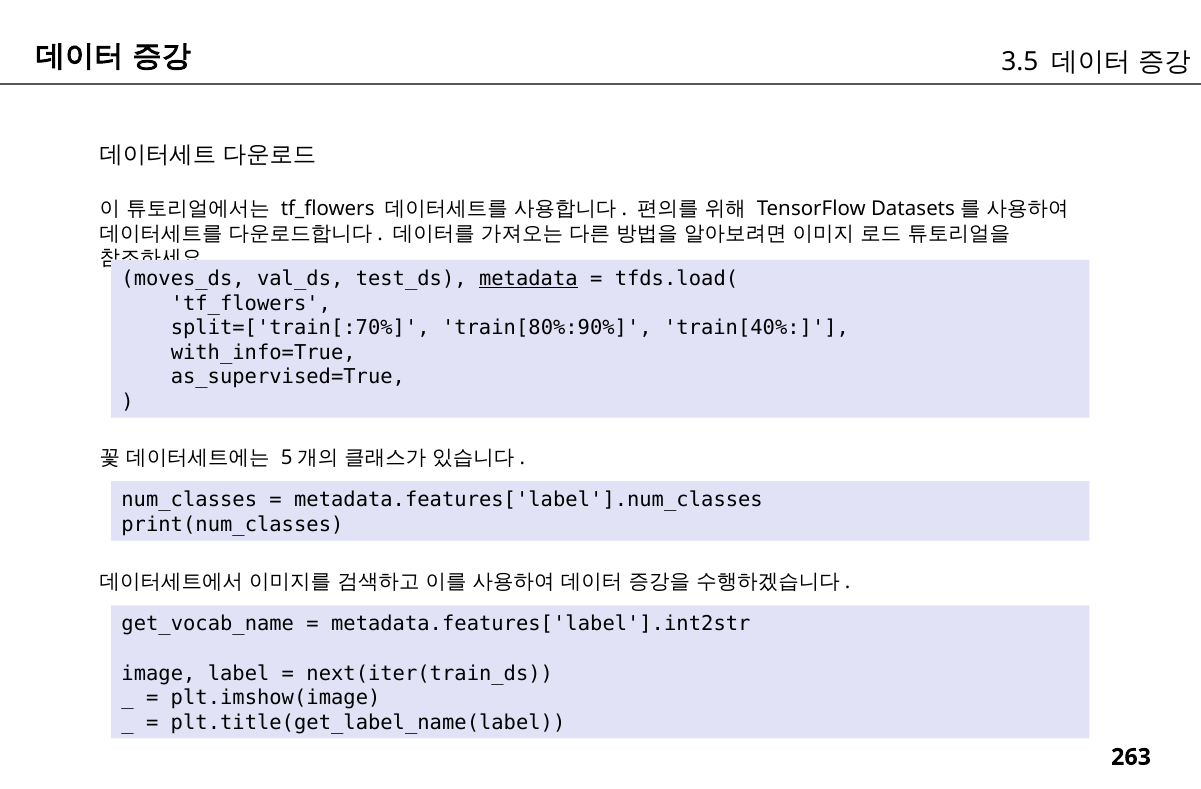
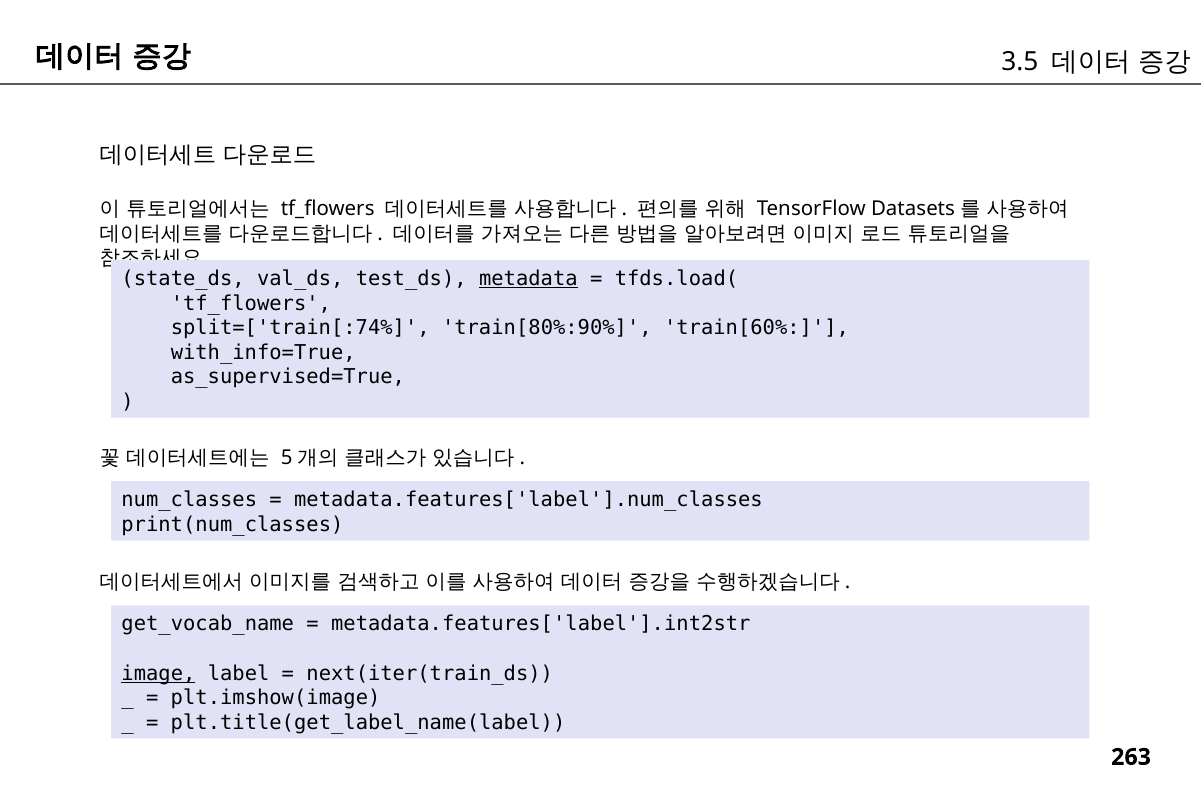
moves_ds: moves_ds -> state_ds (183, 279)
split=['train[:70%: split=['train[:70% -> split=['train[:74% (300, 328)
train[40%: train[40% -> train[60% (757, 328)
image underline: none -> present (158, 673)
